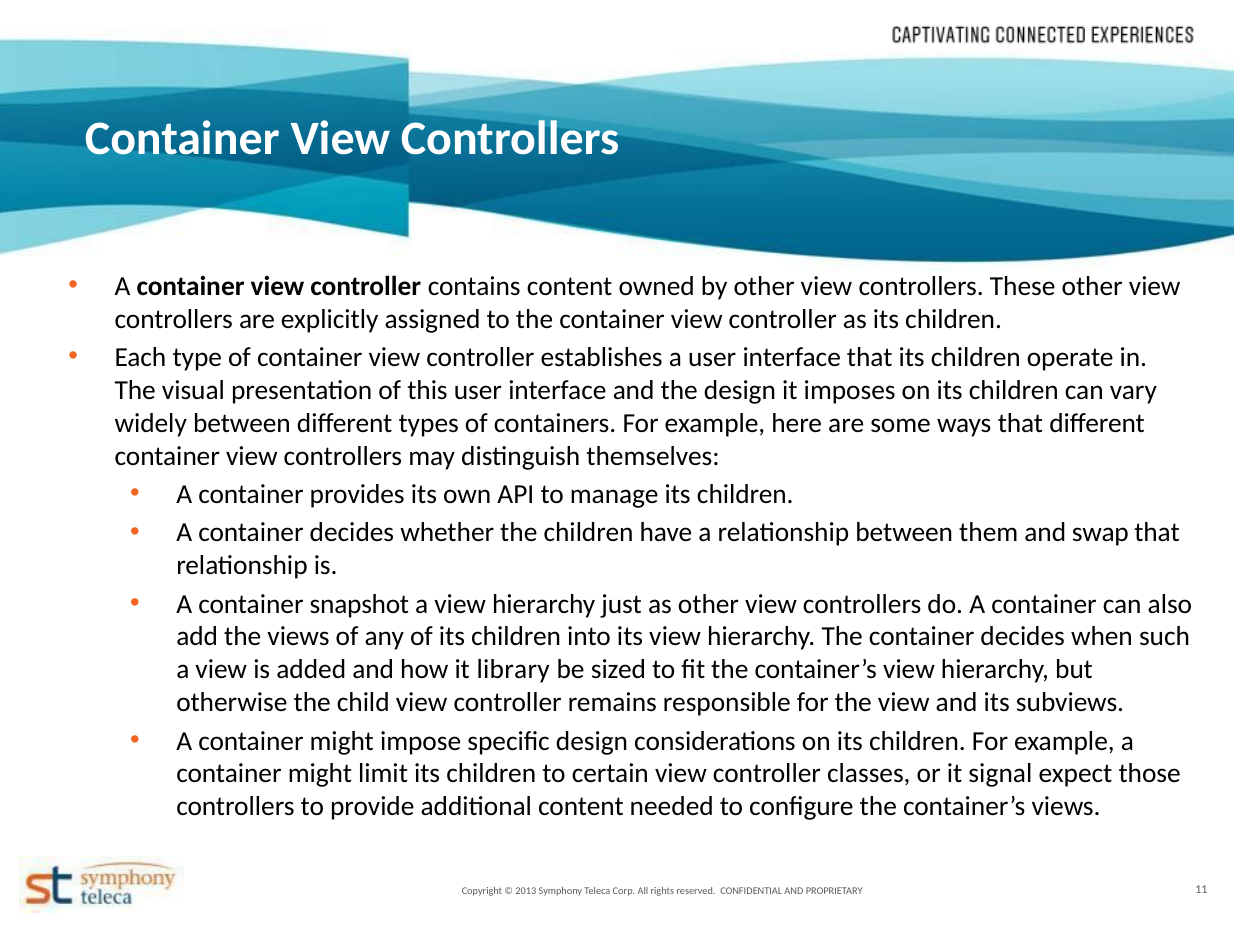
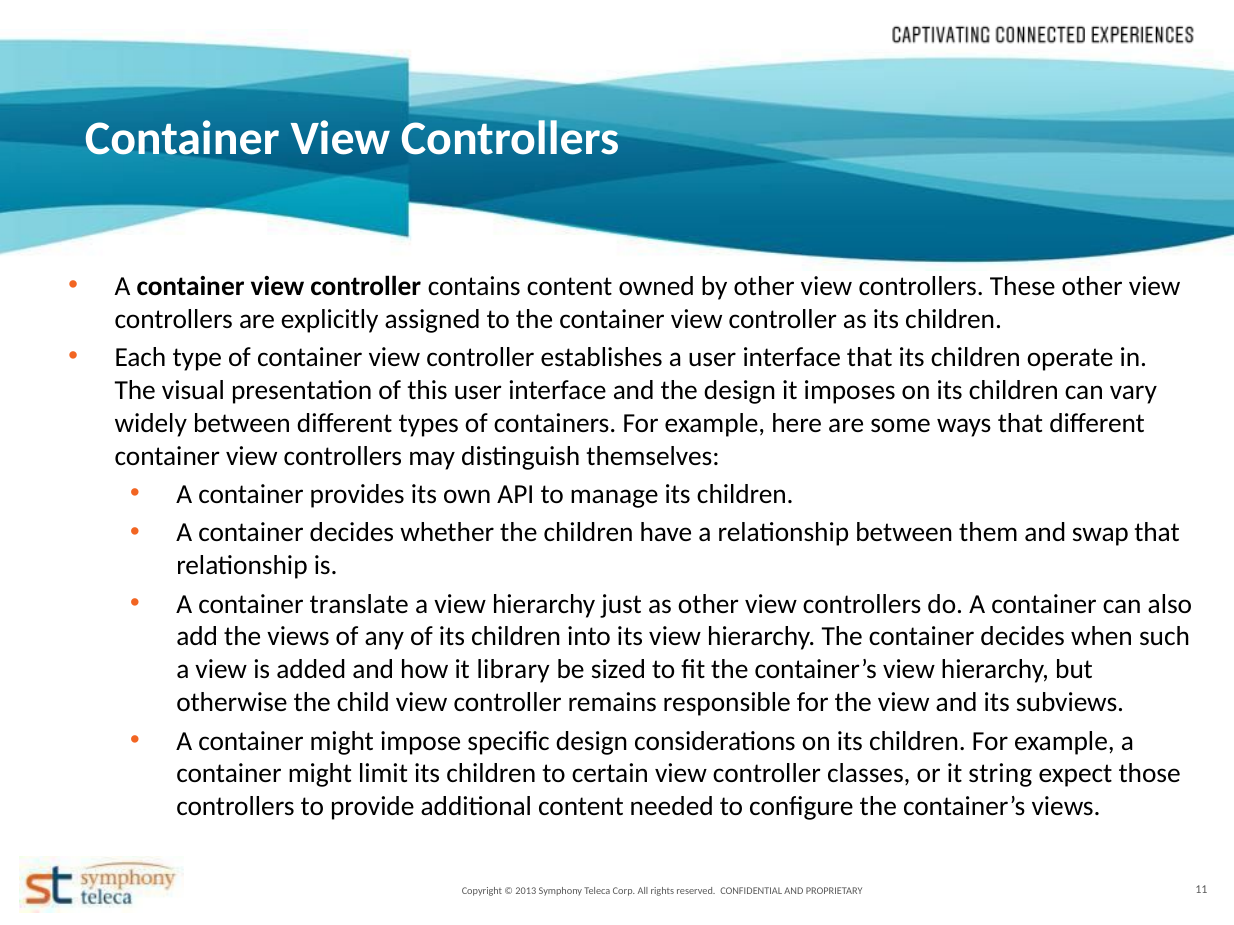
snapshot: snapshot -> translate (359, 604)
signal: signal -> string (1000, 774)
